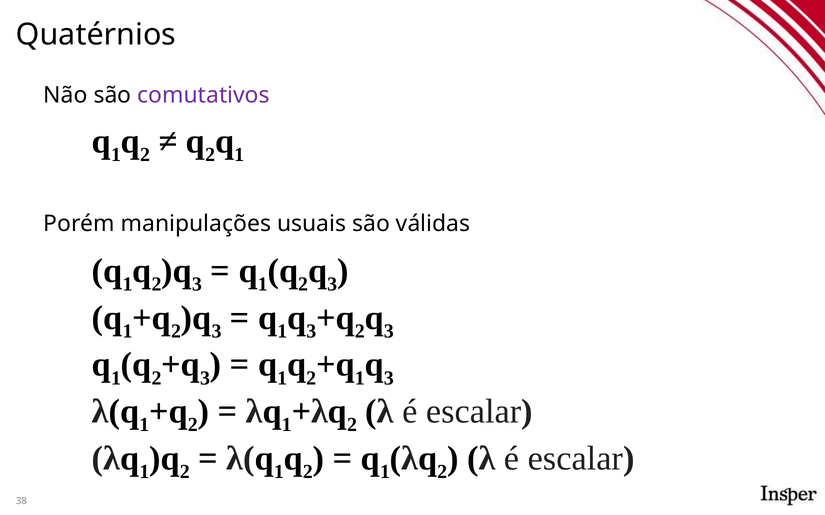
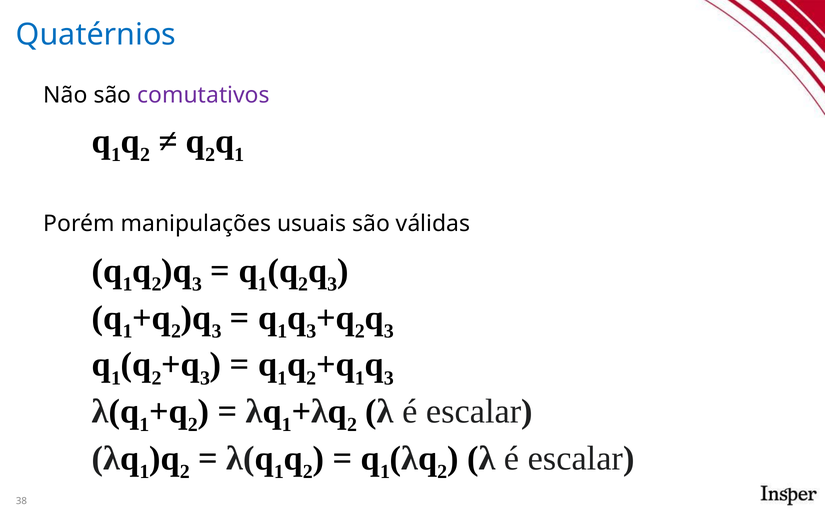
Quatérnios colour: black -> blue (96, 35)
